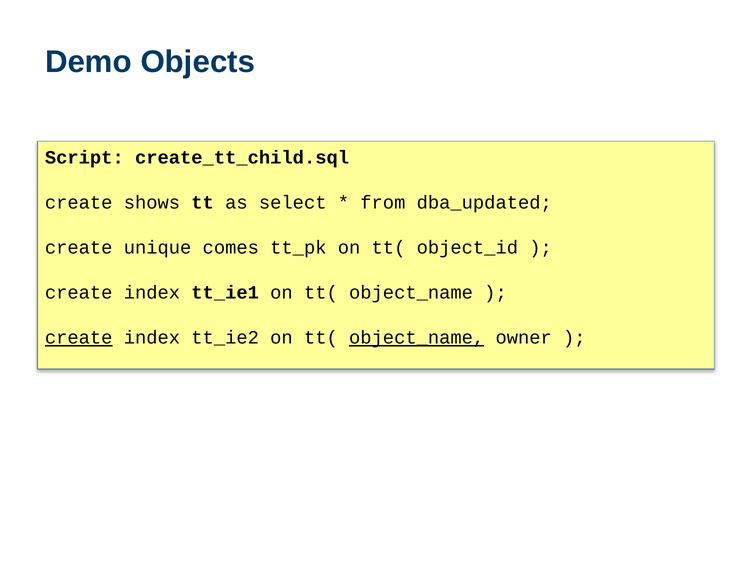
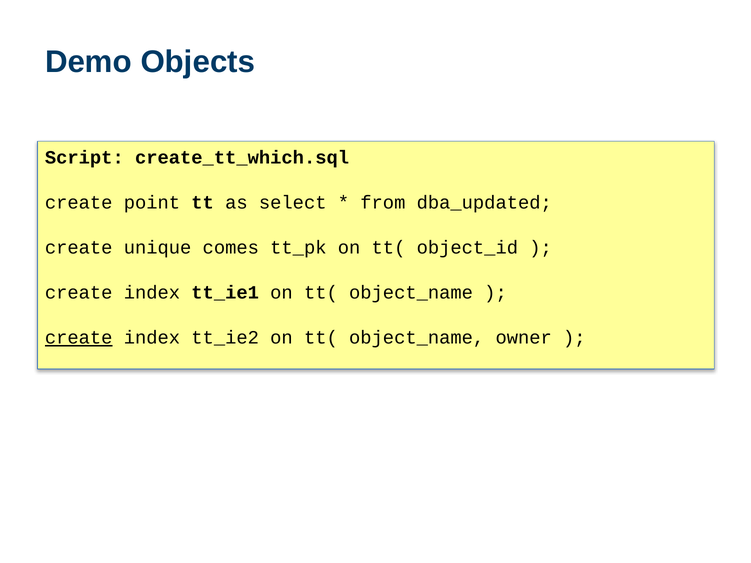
create_tt_child.sql: create_tt_child.sql -> create_tt_which.sql (242, 158)
shows: shows -> point (152, 203)
object_name underline: present -> none (417, 338)
